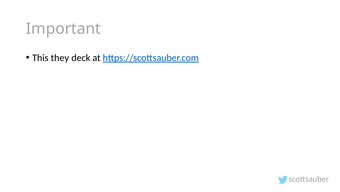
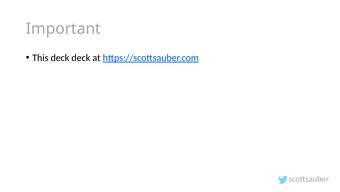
This they: they -> deck (60, 58)
